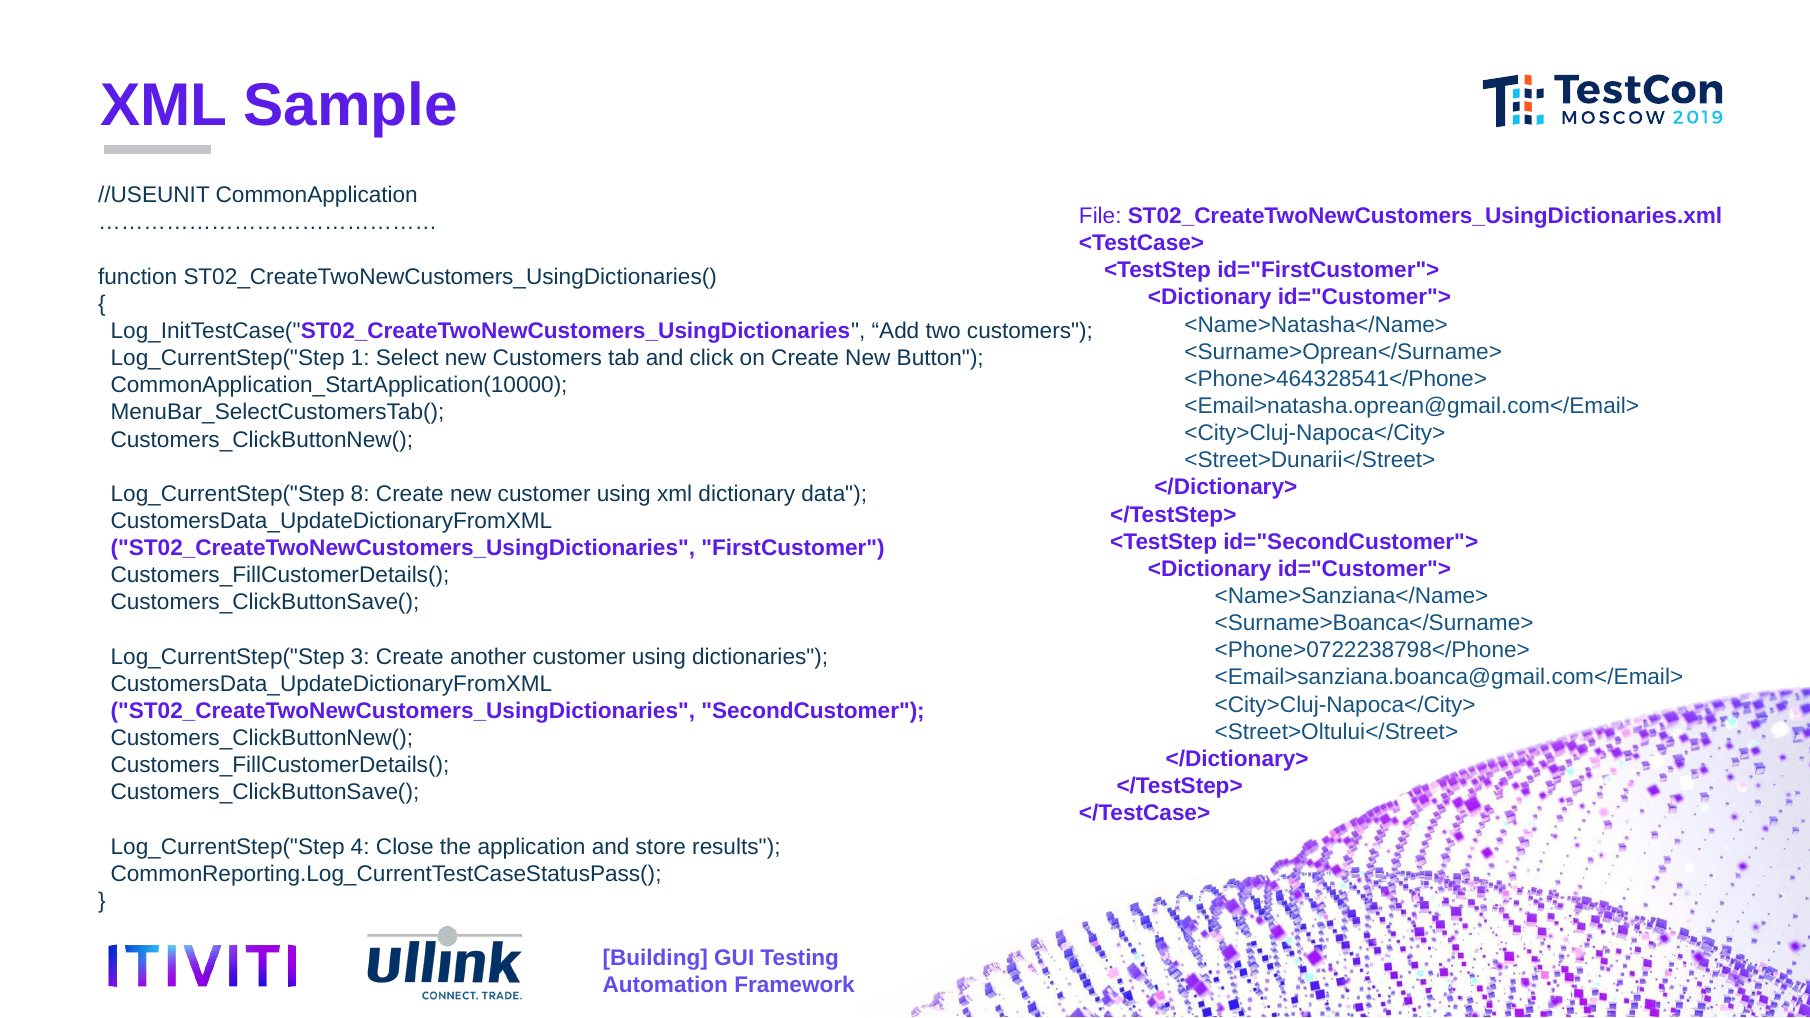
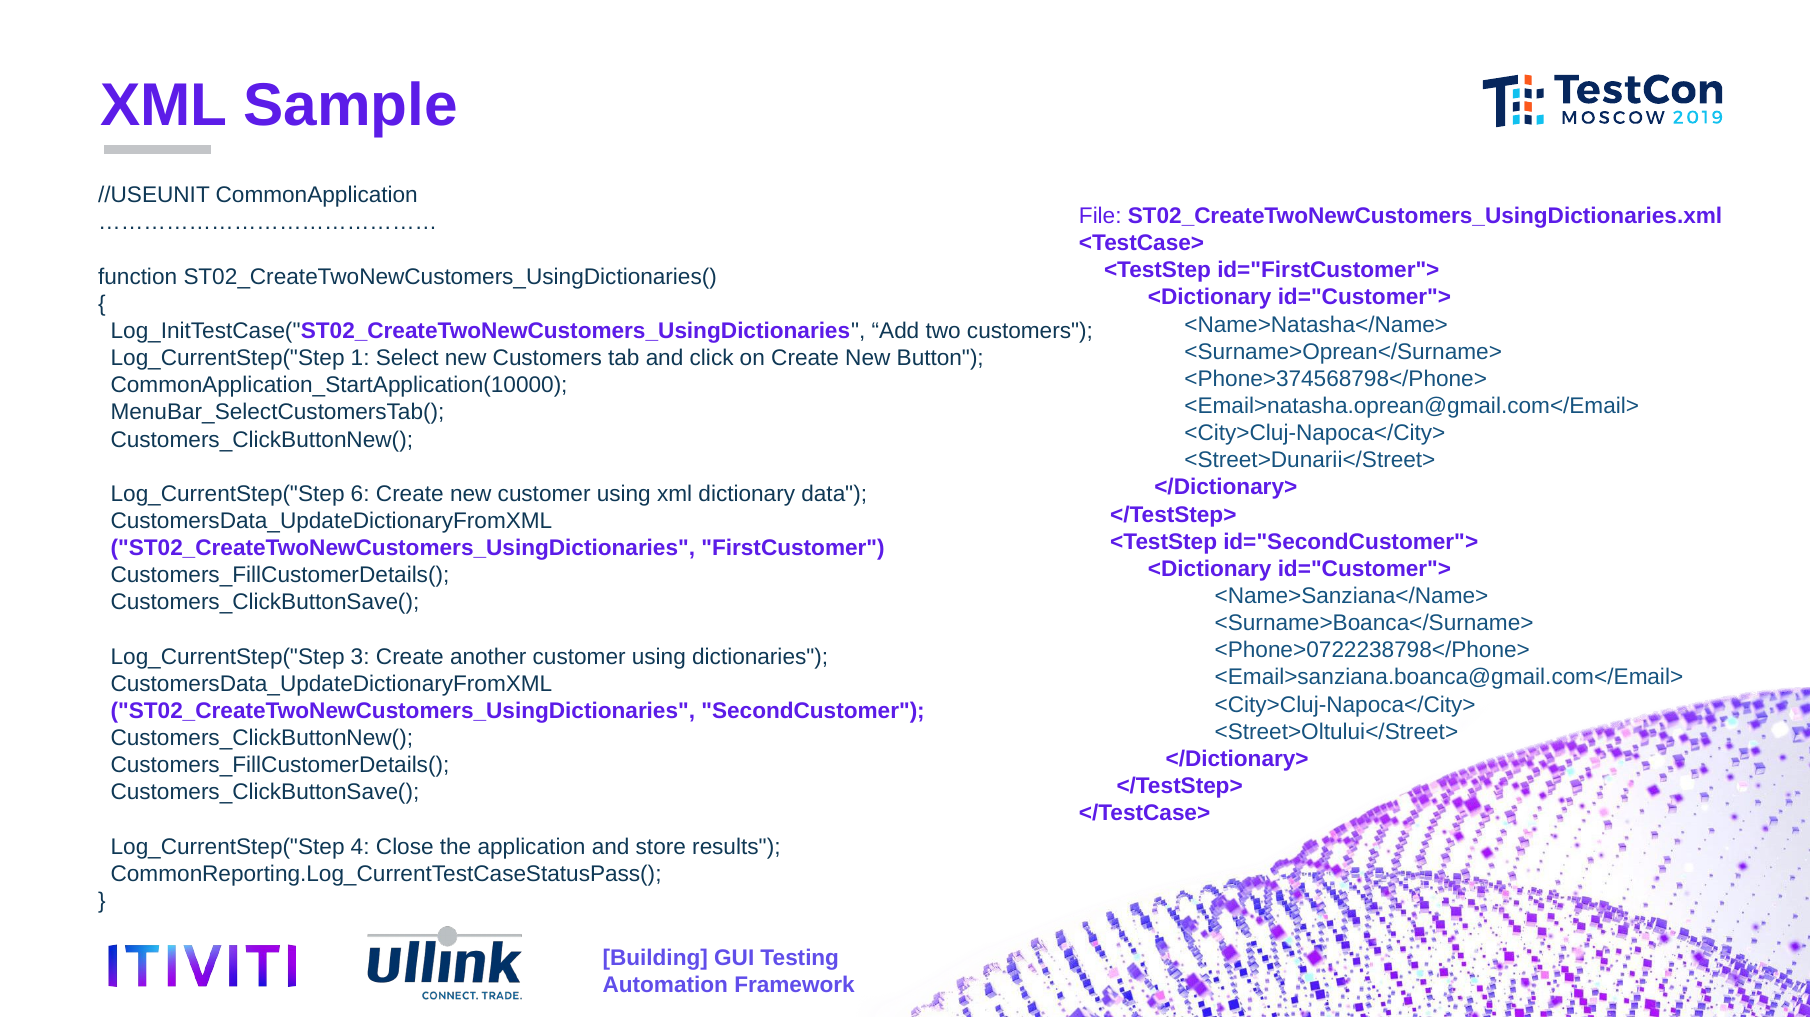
<Phone>464328541</Phone>: <Phone>464328541</Phone> -> <Phone>374568798</Phone> (1336, 379)
8: 8 -> 6 (360, 494)
